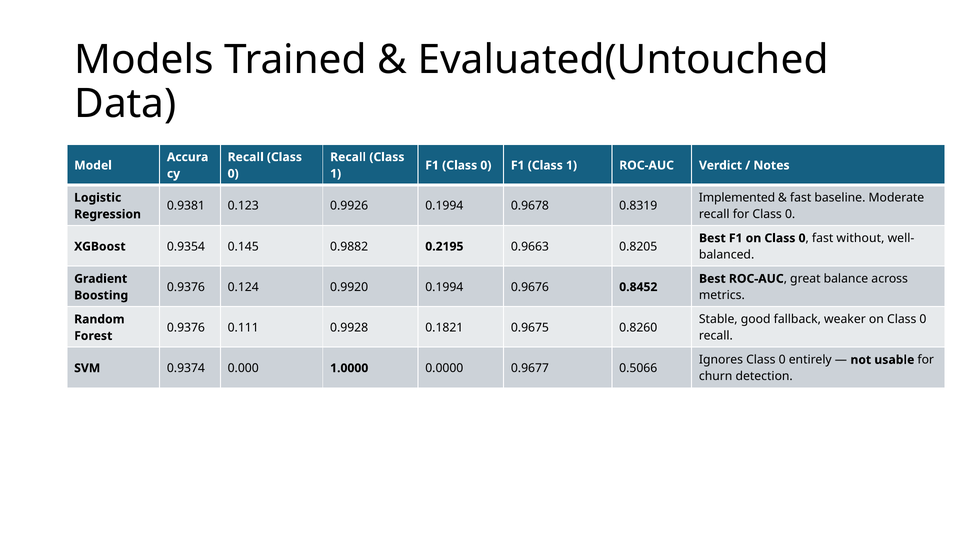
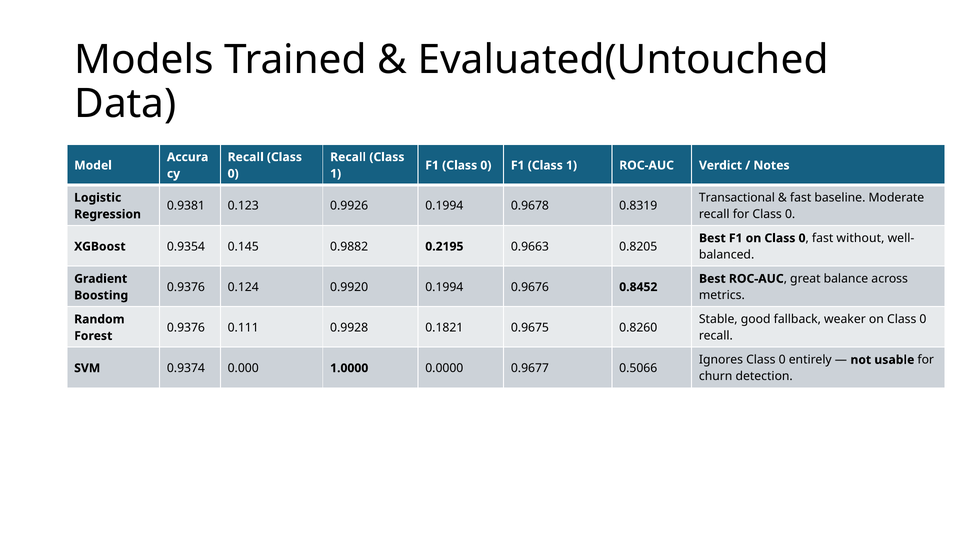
Implemented: Implemented -> Transactional (737, 198)
